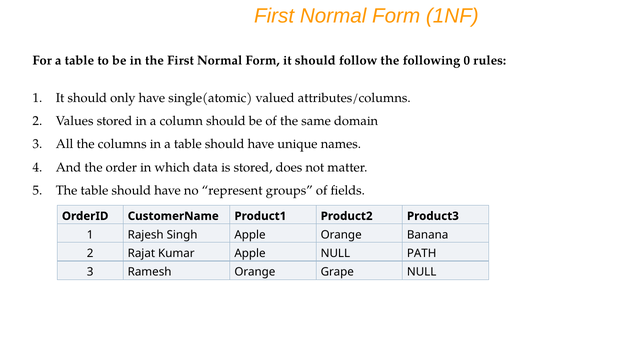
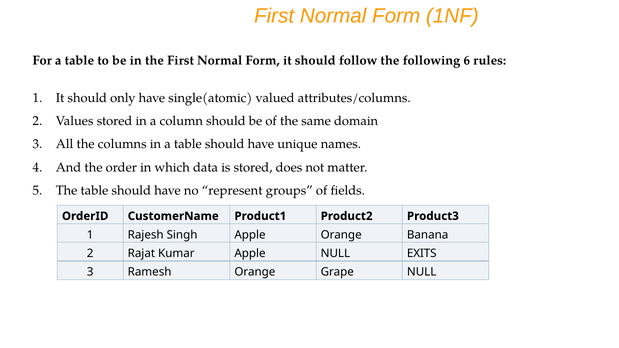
0: 0 -> 6 (467, 61)
PATH: PATH -> EXITS (422, 253)
